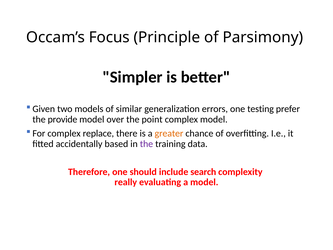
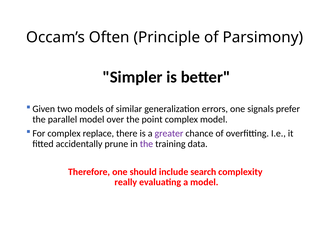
Focus: Focus -> Often (109, 37)
testing: testing -> signals (261, 109)
provide: provide -> parallel (62, 119)
greater colour: orange -> purple (169, 133)
based: based -> prune (116, 144)
